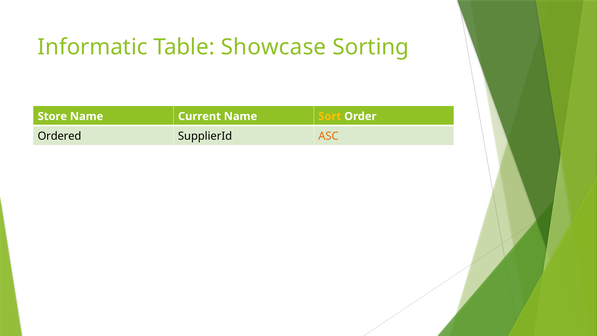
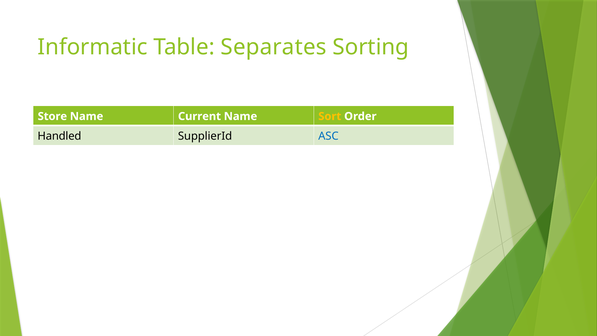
Showcase: Showcase -> Separates (274, 47)
Ordered: Ordered -> Handled (59, 136)
ASC colour: orange -> blue (328, 136)
